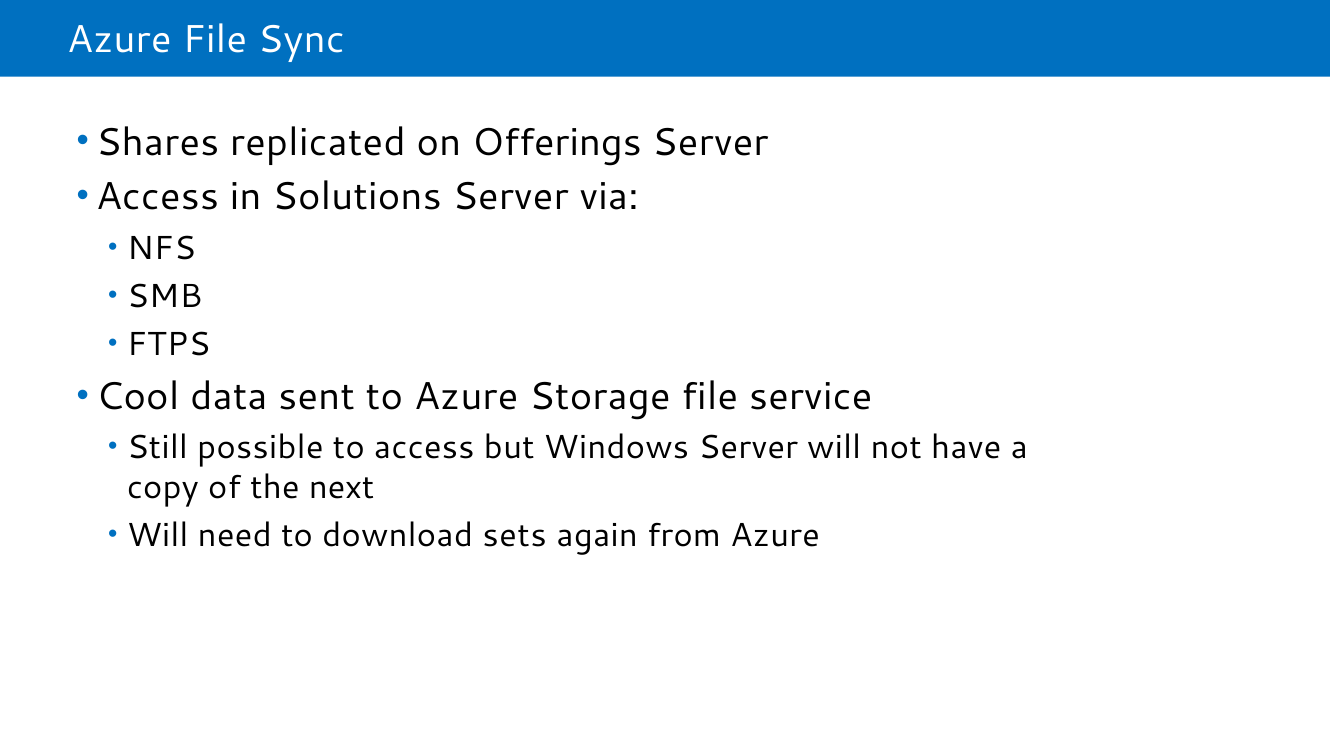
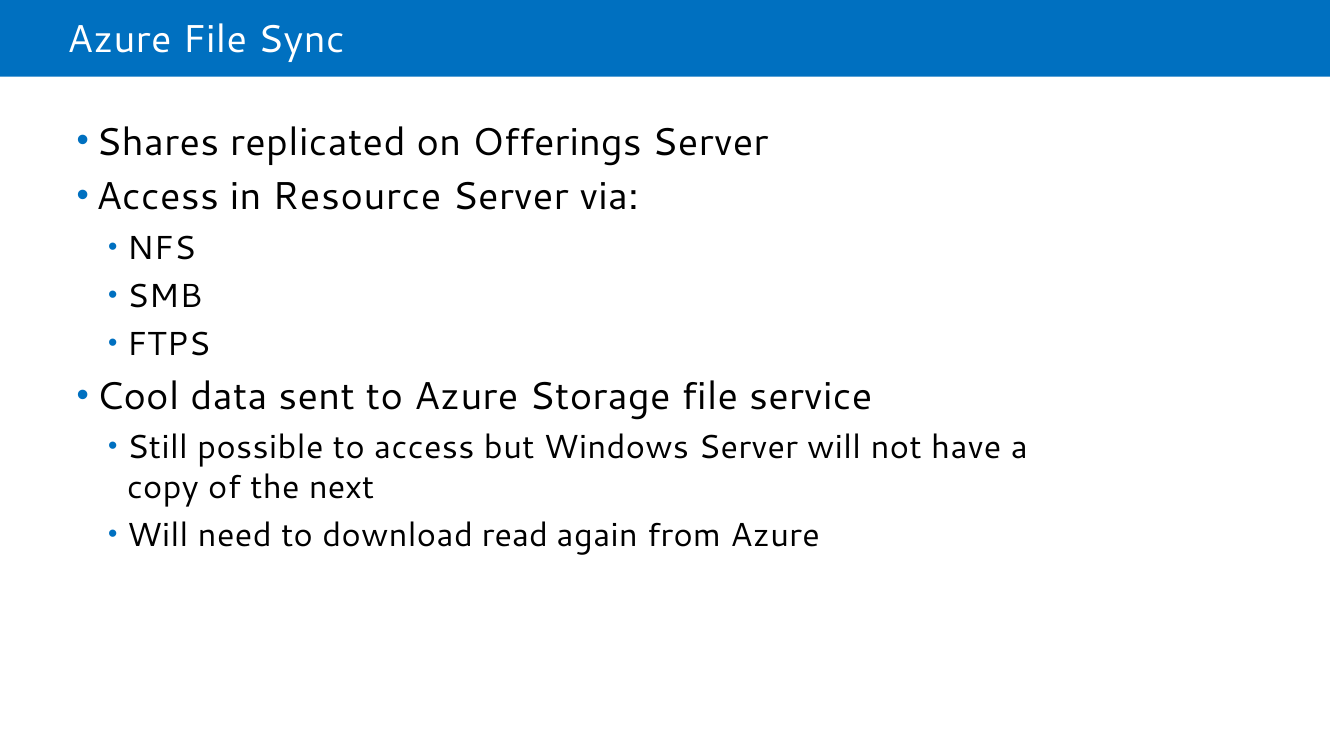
Solutions: Solutions -> Resource (357, 197)
sets: sets -> read (515, 536)
